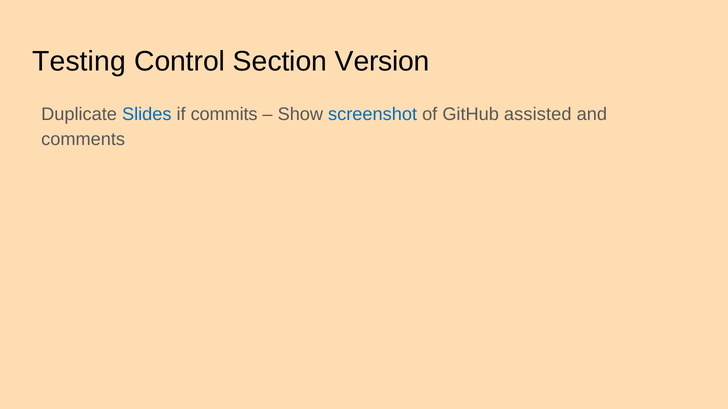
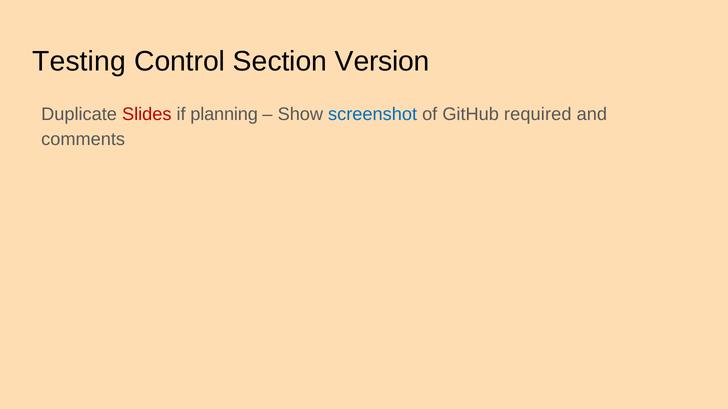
Slides colour: blue -> red (147, 114)
commits: commits -> planning (224, 114)
assisted: assisted -> required (538, 114)
